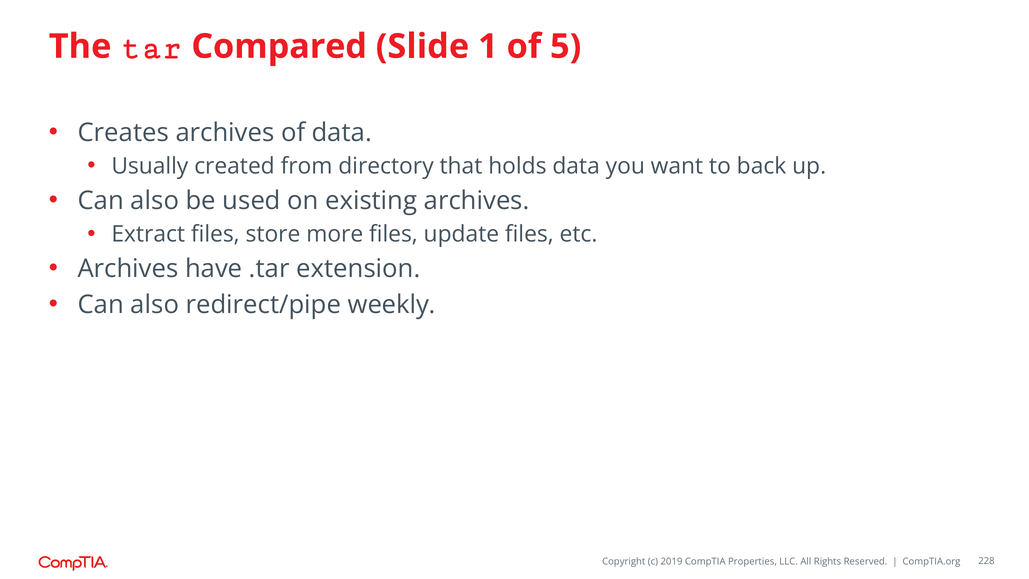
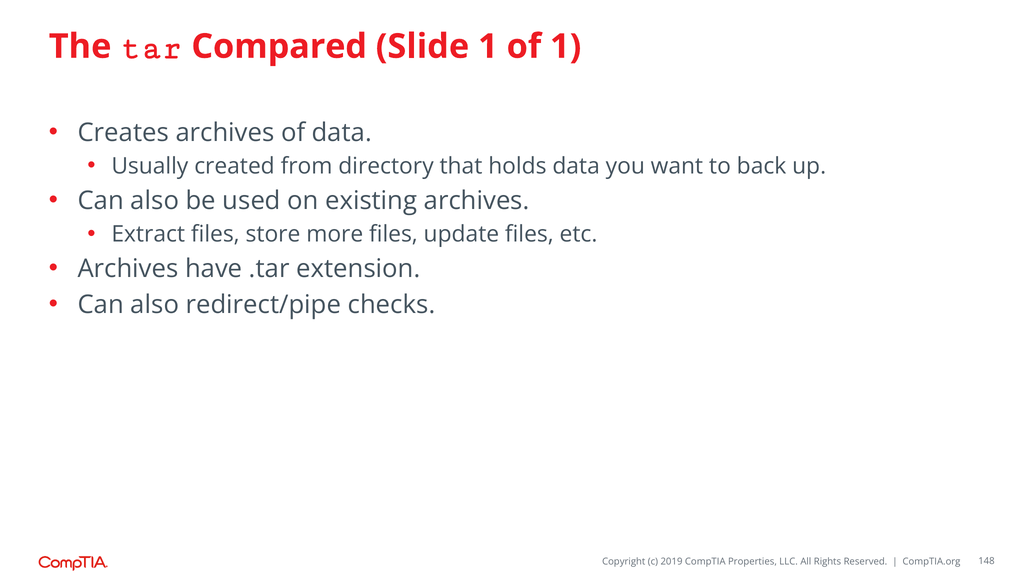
of 5: 5 -> 1 (566, 46)
weekly: weekly -> checks (392, 305)
228: 228 -> 148 (986, 561)
